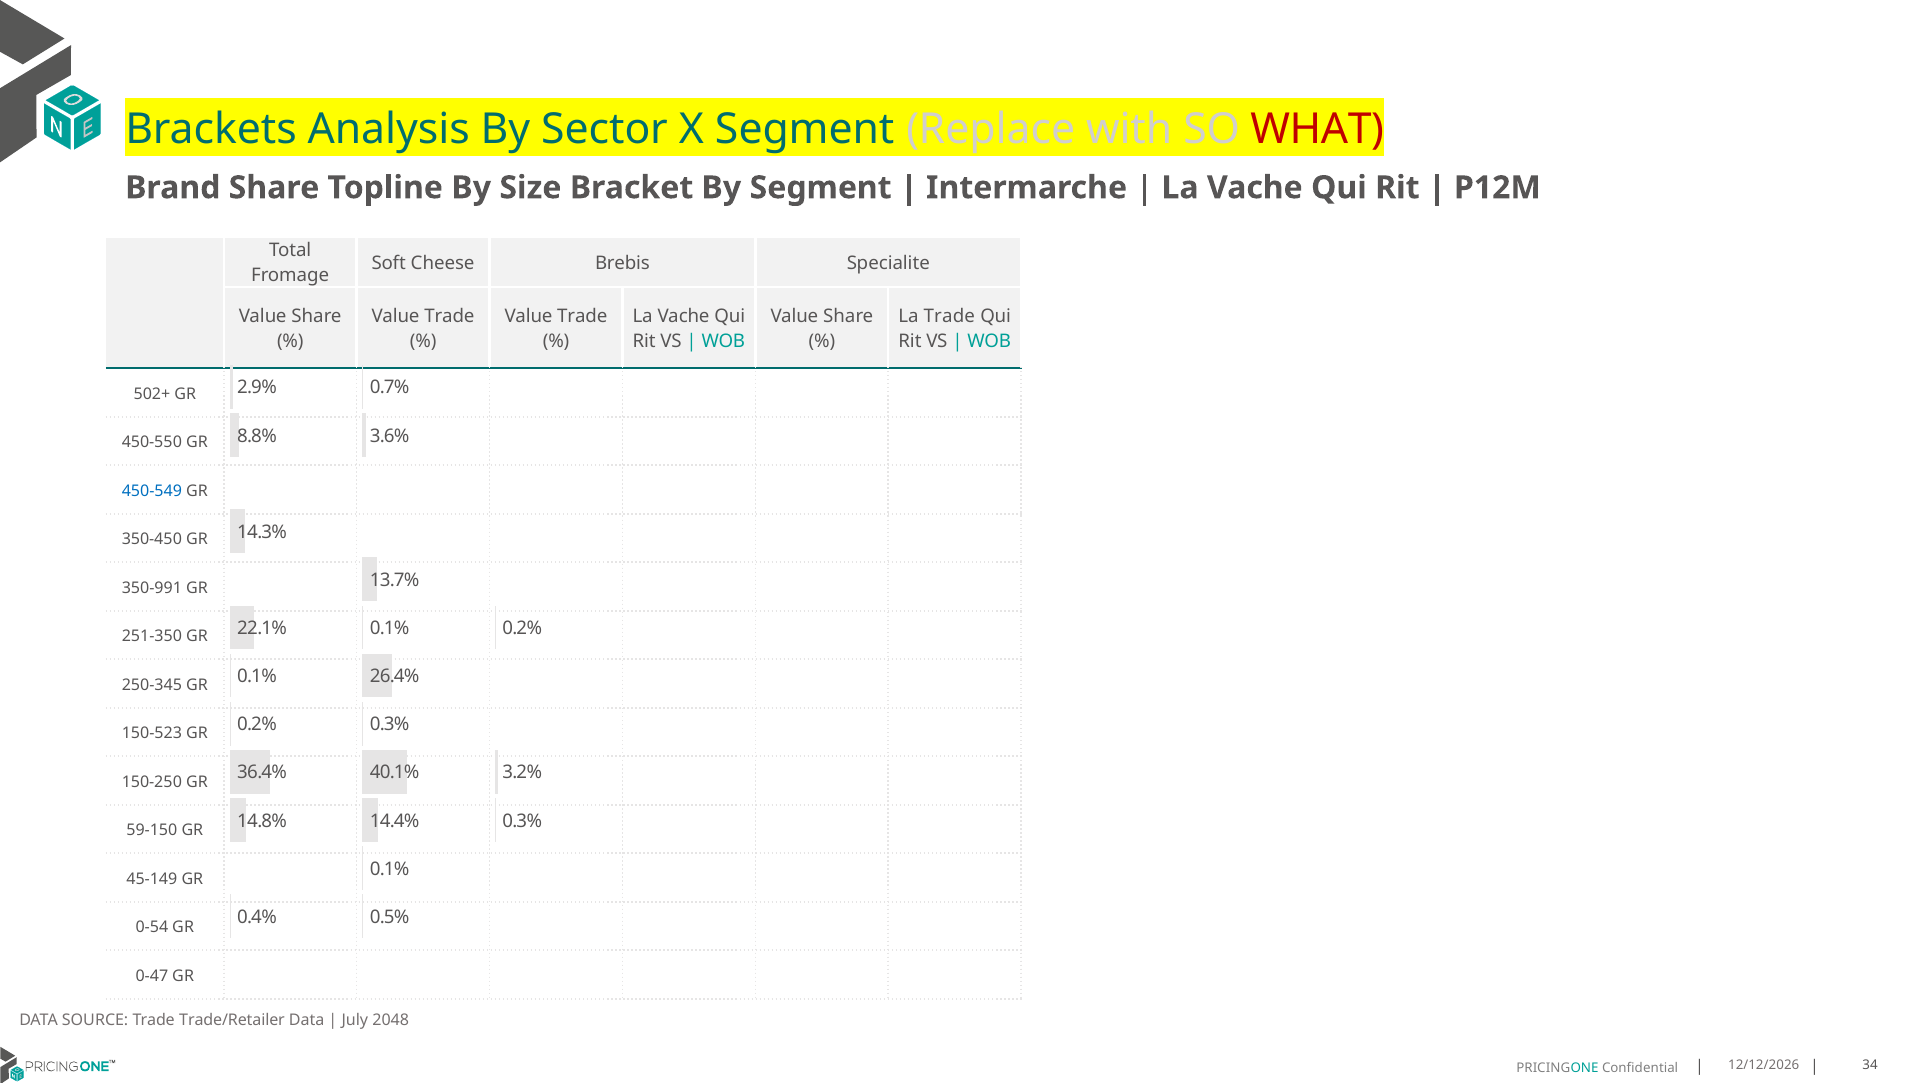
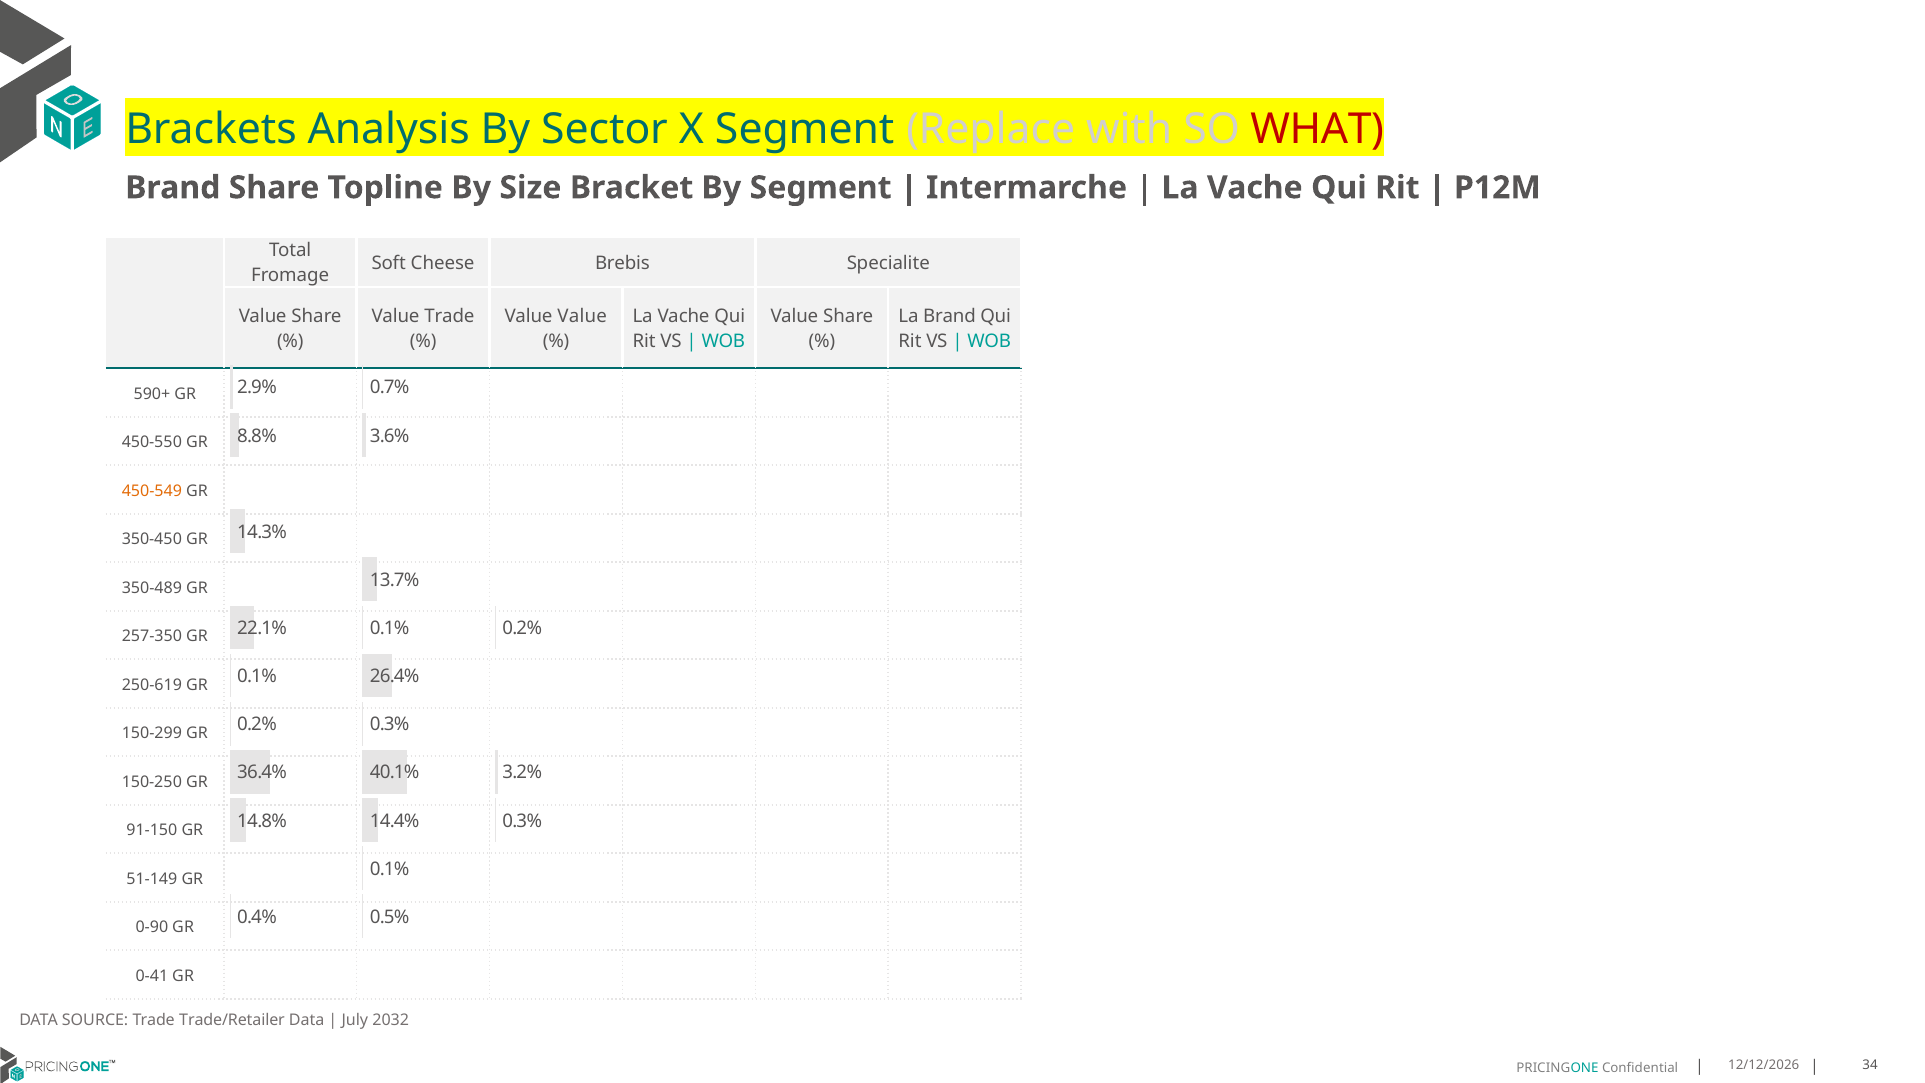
Trade: Trade -> Value (582, 316)
La Trade: Trade -> Brand (950, 316)
502+: 502+ -> 590+ (152, 394)
450-549 colour: blue -> orange (152, 491)
350-991: 350-991 -> 350-489 (152, 588)
251-350: 251-350 -> 257-350 (152, 636)
250-345: 250-345 -> 250-619 (152, 685)
150-523: 150-523 -> 150-299 (152, 733)
59-150: 59-150 -> 91-150 (152, 830)
45-149: 45-149 -> 51-149 (152, 879)
0-54: 0-54 -> 0-90 (152, 927)
0-47: 0-47 -> 0-41 (152, 976)
2048: 2048 -> 2032 (391, 1020)
